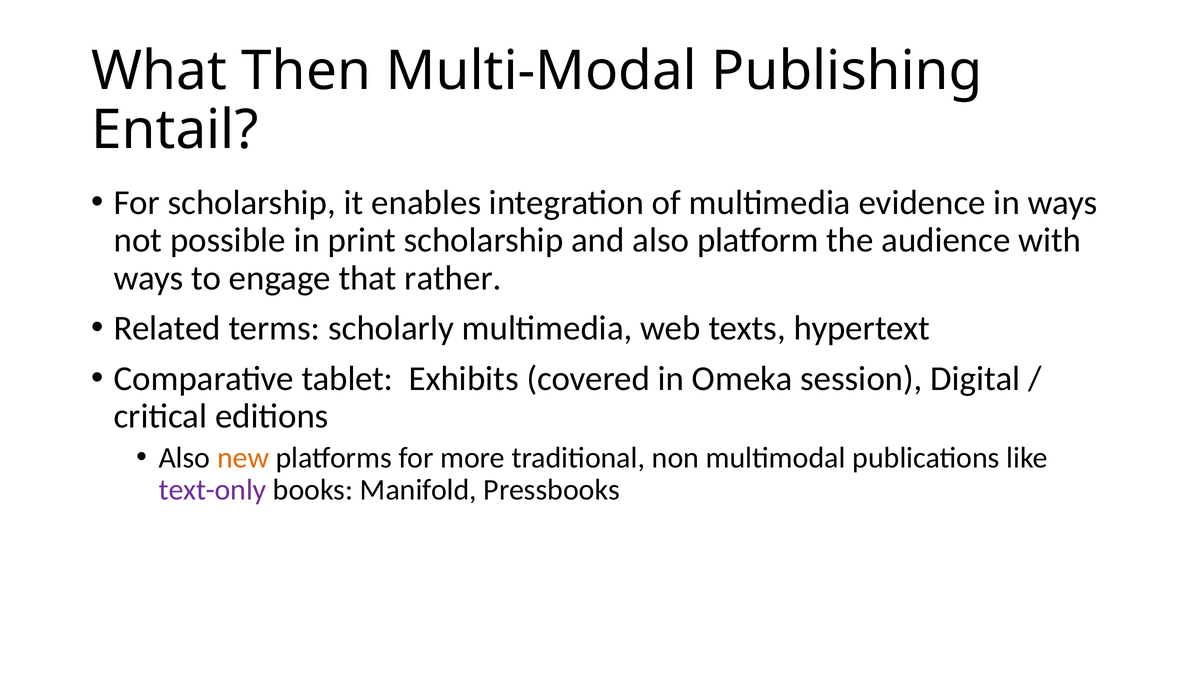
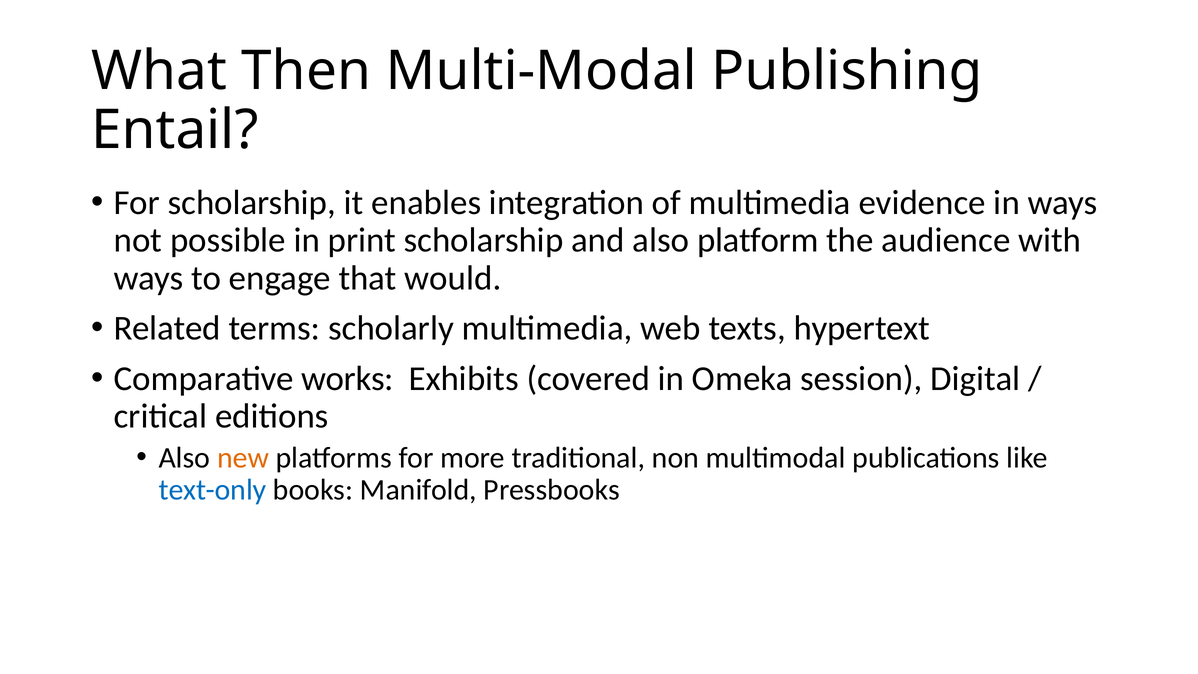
rather: rather -> would (453, 278)
tablet: tablet -> works (347, 378)
text-only colour: purple -> blue (213, 490)
